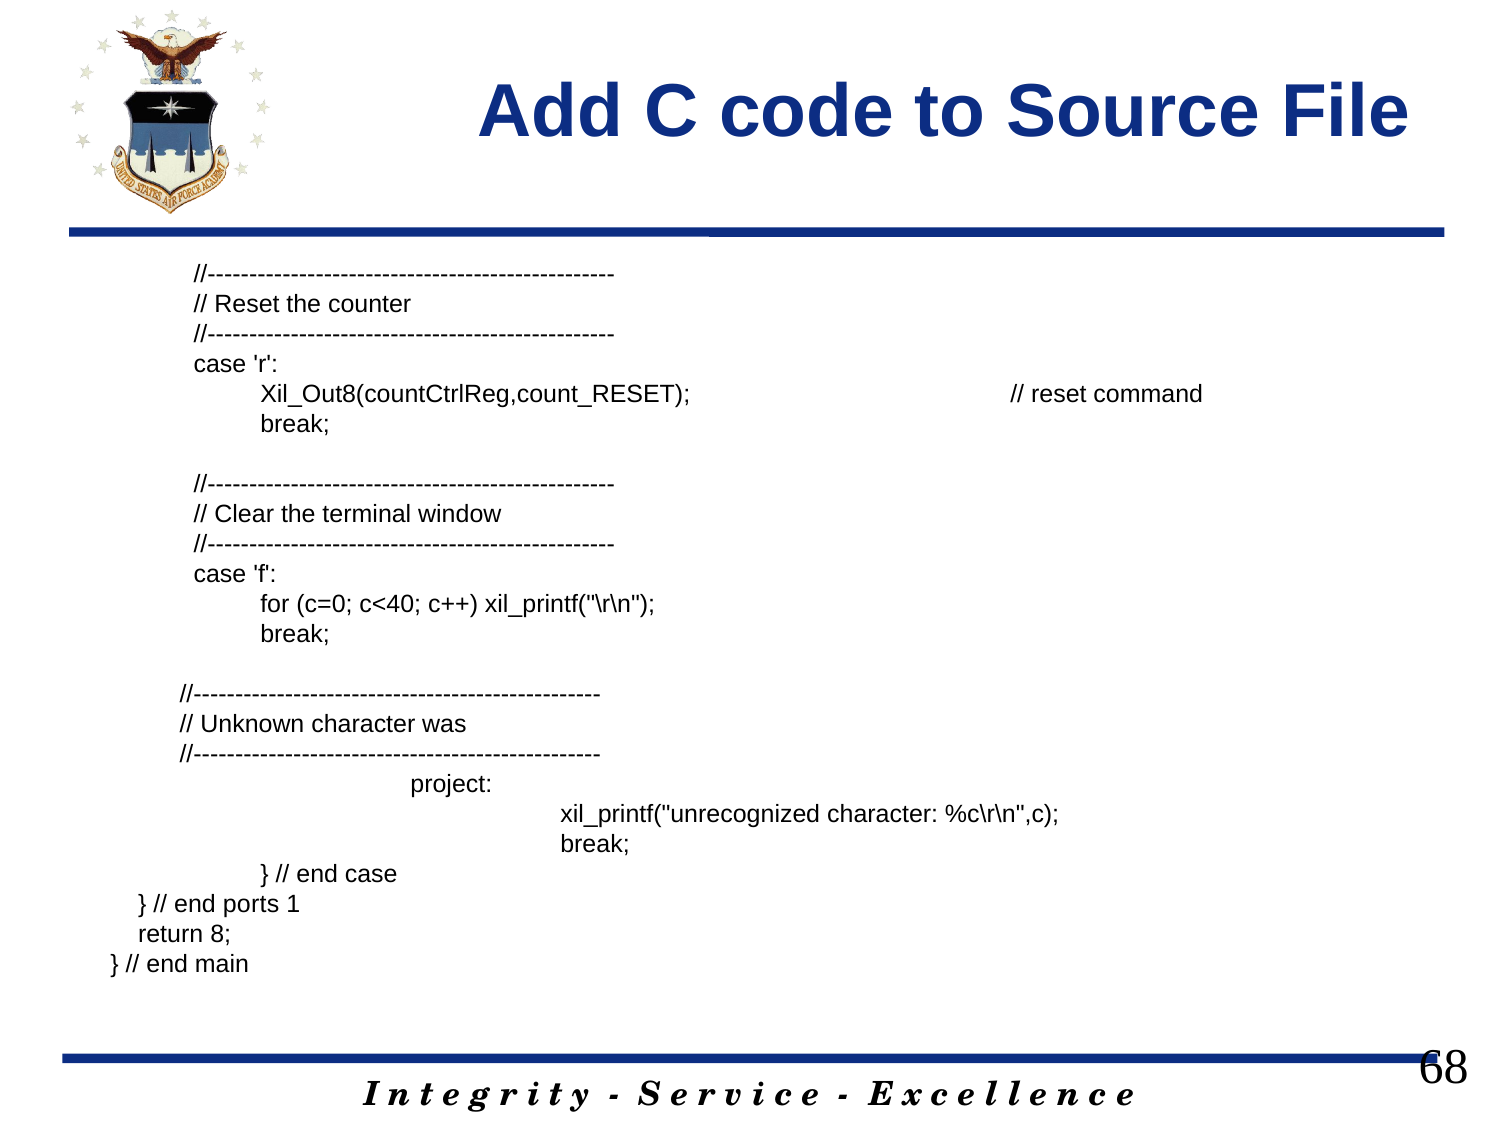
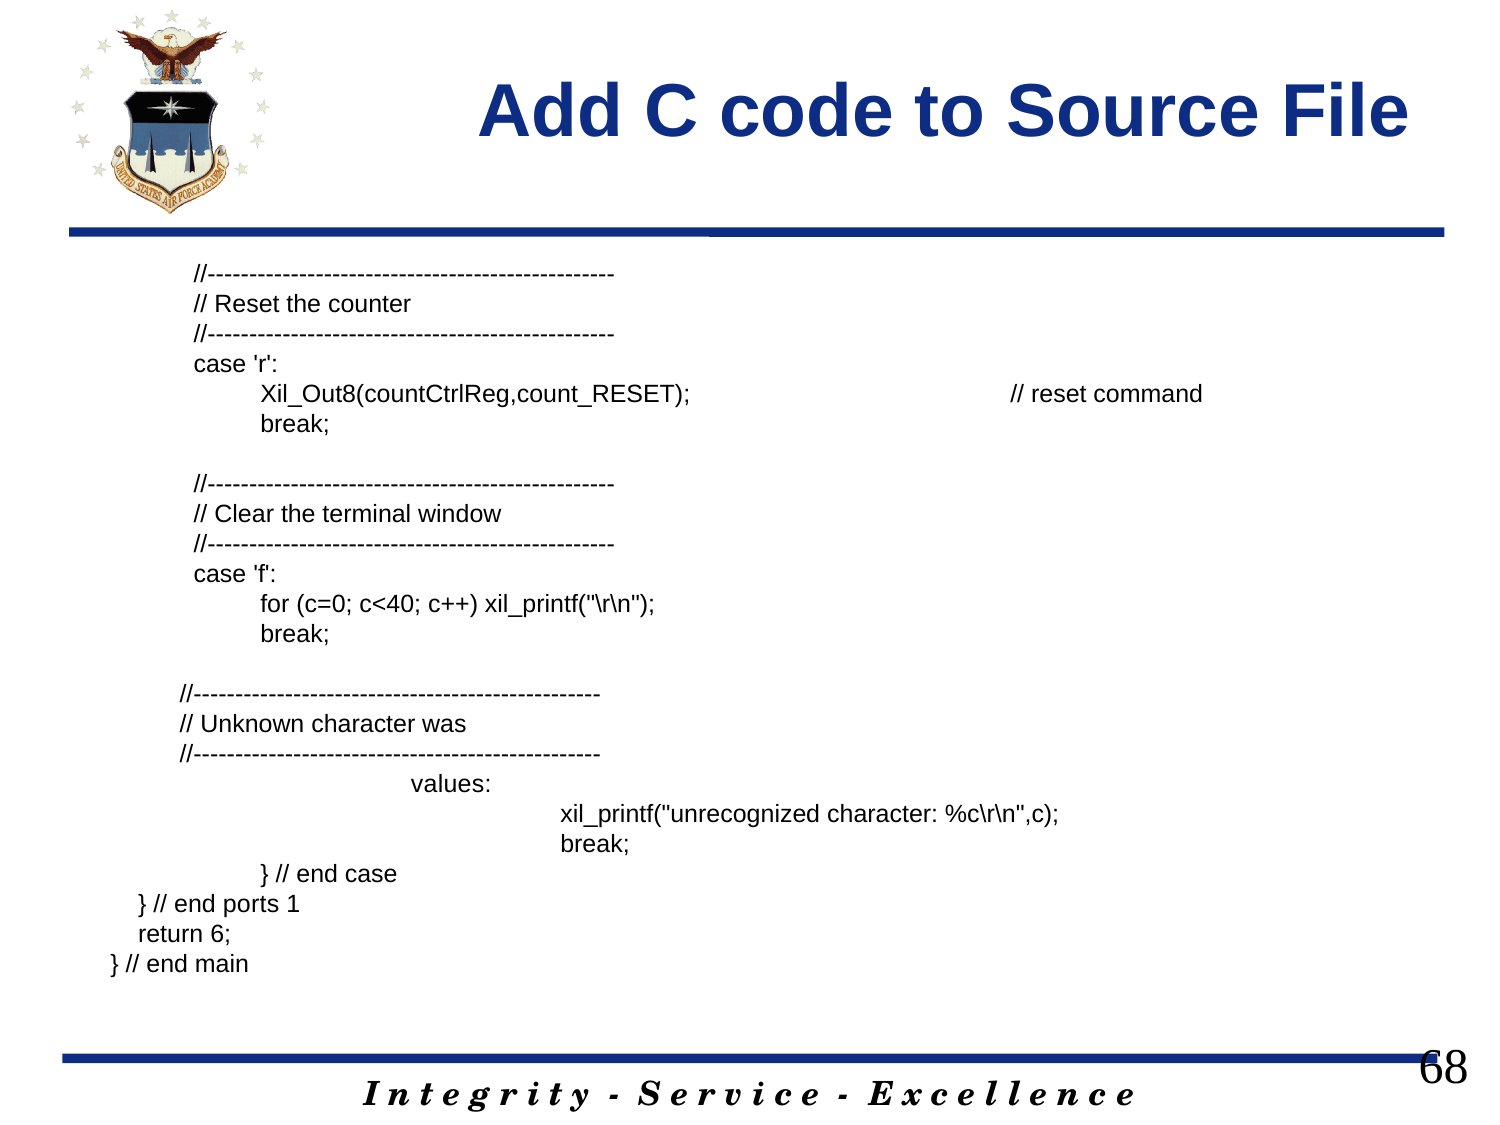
project: project -> values (451, 784)
8: 8 -> 6 (221, 934)
